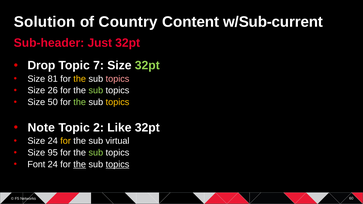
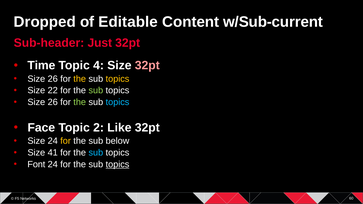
Solution: Solution -> Dropped (45, 22)
Country: Country -> Editable (128, 22)
Drop: Drop -> Time (41, 66)
7: 7 -> 4 (99, 66)
32pt colour: light green -> pink (147, 66)
81: 81 -> 26 (53, 79)
topics colour: pink -> yellow (117, 79)
26: 26 -> 22 (53, 91)
50: 50 -> 26 (53, 102)
topics colour: yellow -> light blue (117, 102)
Note: Note -> Face (41, 128)
virtual: virtual -> below (117, 141)
95: 95 -> 41 (53, 153)
sub colour: light green -> light blue (96, 153)
the underline: present -> none (80, 164)
